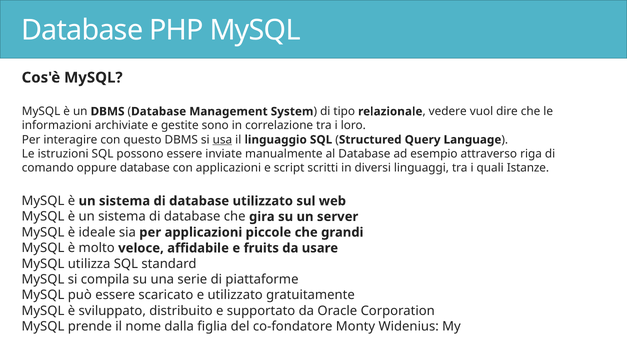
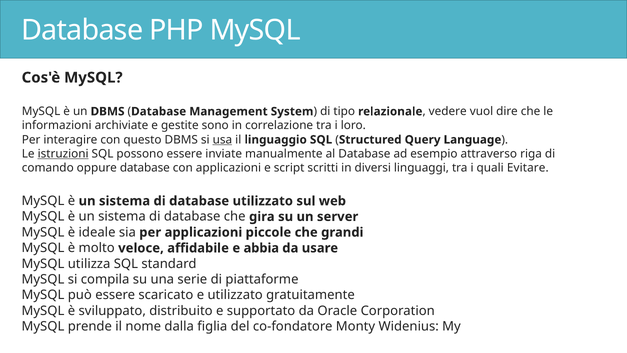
istruzioni underline: none -> present (63, 154)
Istanze: Istanze -> Evitare (528, 168)
fruits: fruits -> abbia (261, 248)
